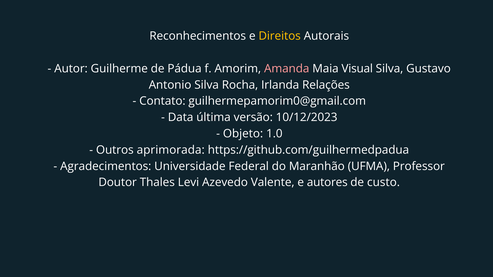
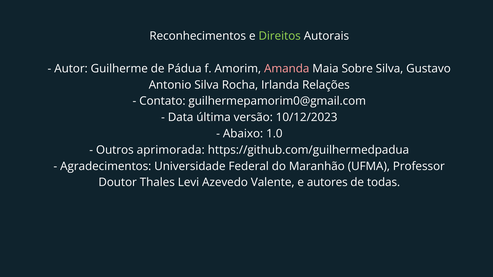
Direitos colour: yellow -> light green (280, 36)
Visual: Visual -> Sobre (357, 69)
Objeto: Objeto -> Abaixo (243, 134)
custo: custo -> todas (384, 183)
